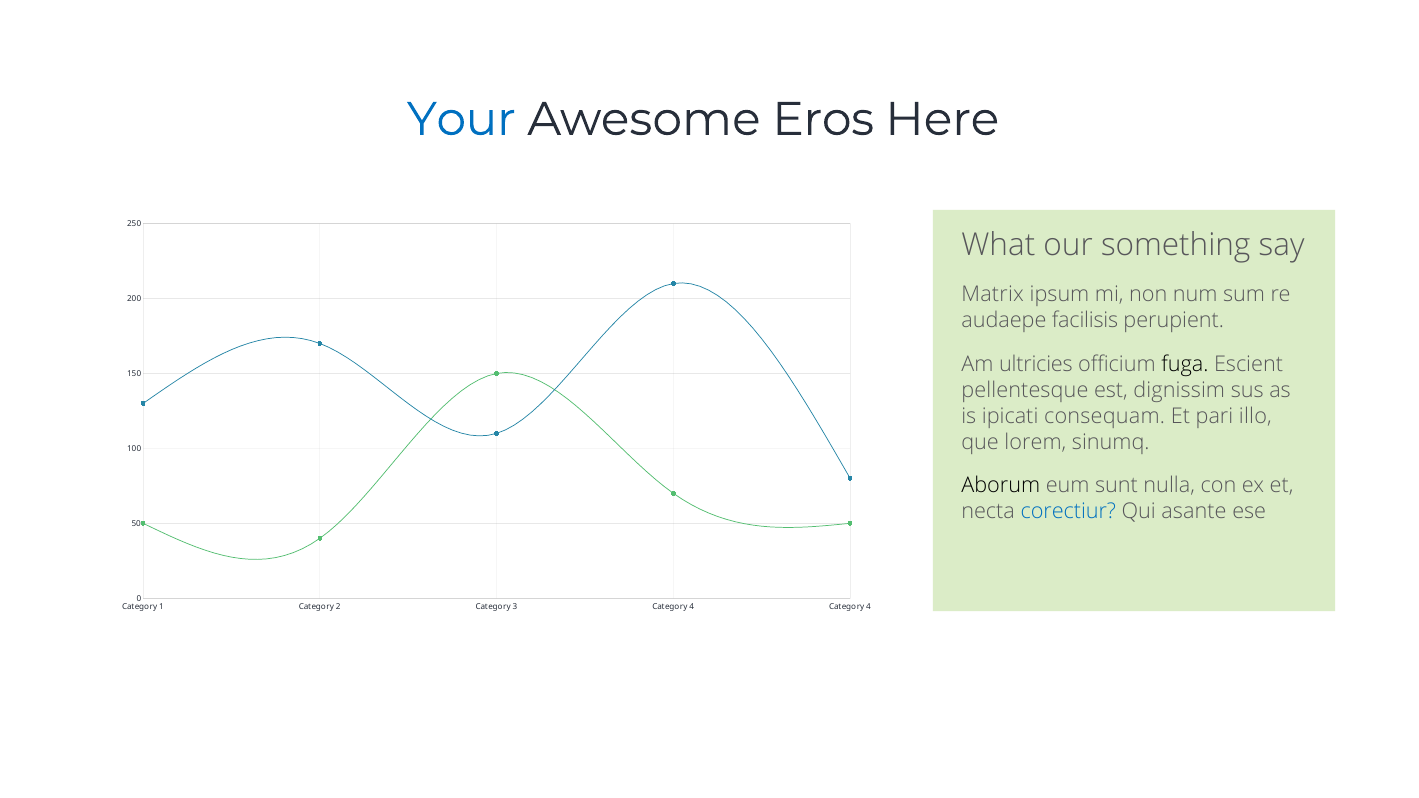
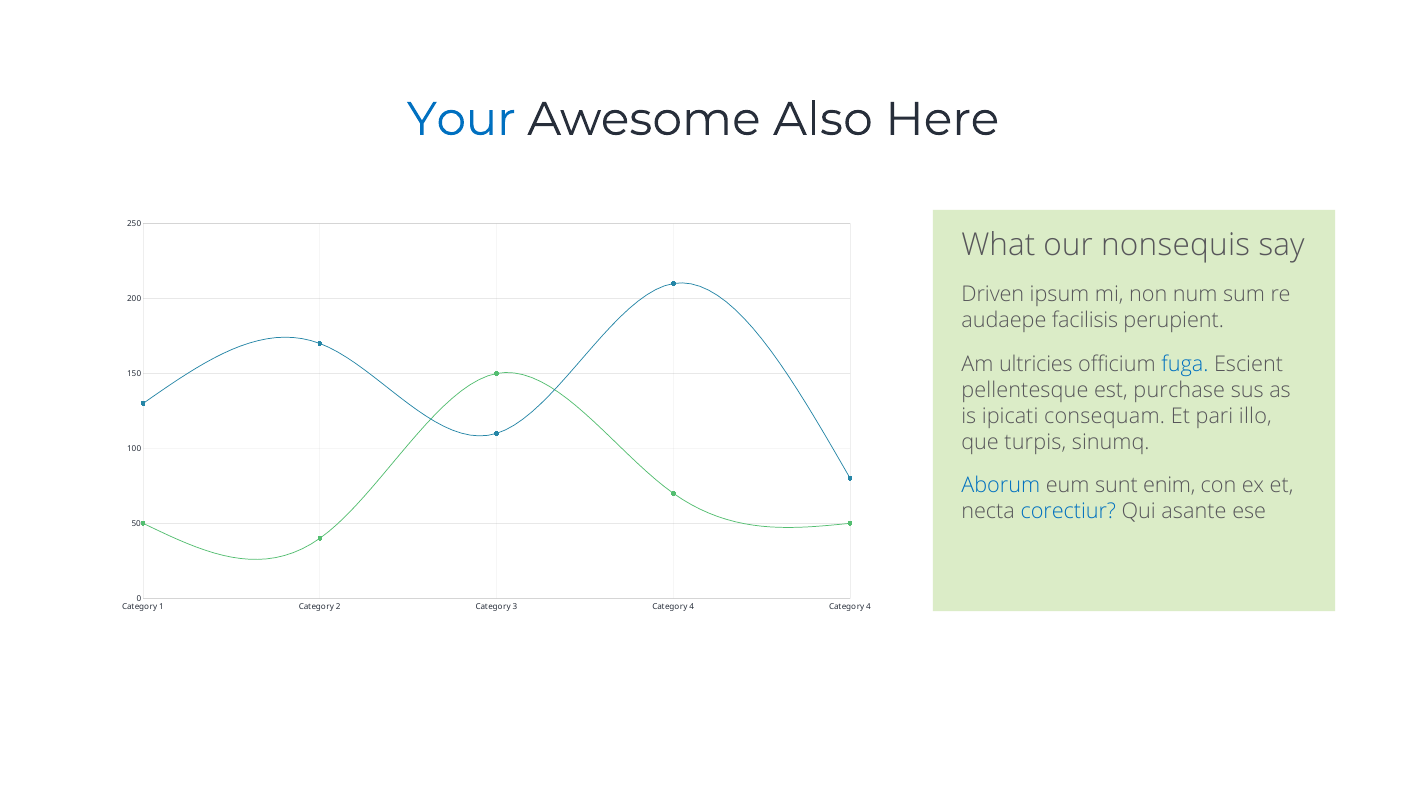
Eros: Eros -> Also (823, 119)
something: something -> nonsequis (1176, 245)
Matrix: Matrix -> Driven (993, 294)
fuga colour: black -> blue (1185, 364)
dignissim: dignissim -> purchase (1179, 390)
lorem: lorem -> turpis (1035, 442)
Aborum colour: black -> blue (1001, 486)
nulla: nulla -> enim (1169, 486)
